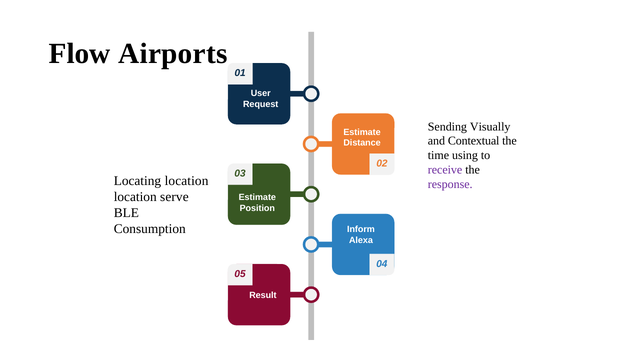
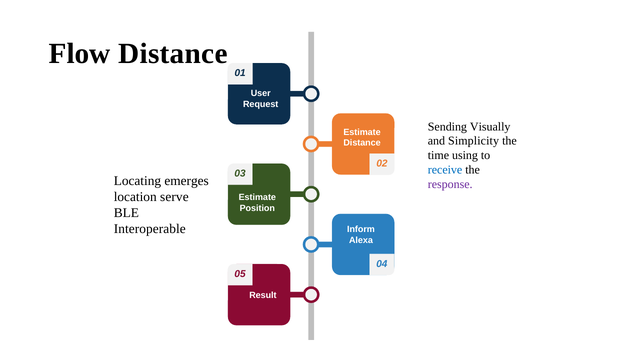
Flow Airports: Airports -> Distance (173, 54)
Contextual: Contextual -> Simplicity (474, 141)
receive colour: purple -> blue (445, 170)
Locating location: location -> emerges (187, 181)
Consumption: Consumption -> Interoperable (150, 229)
